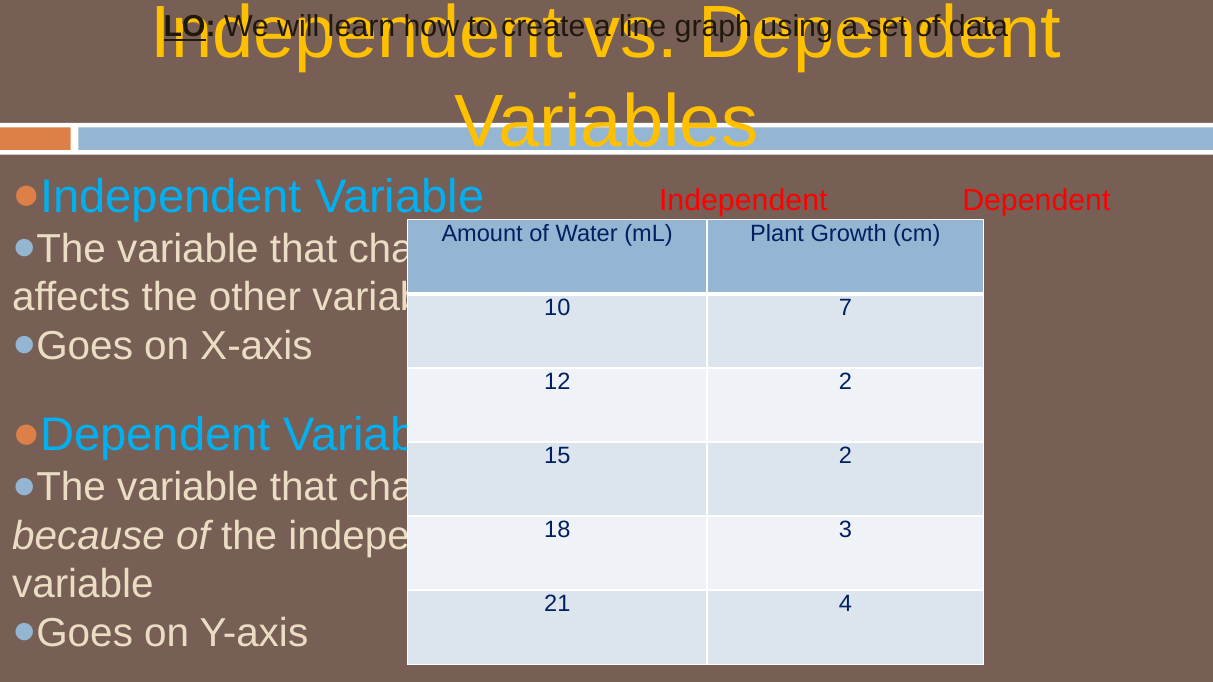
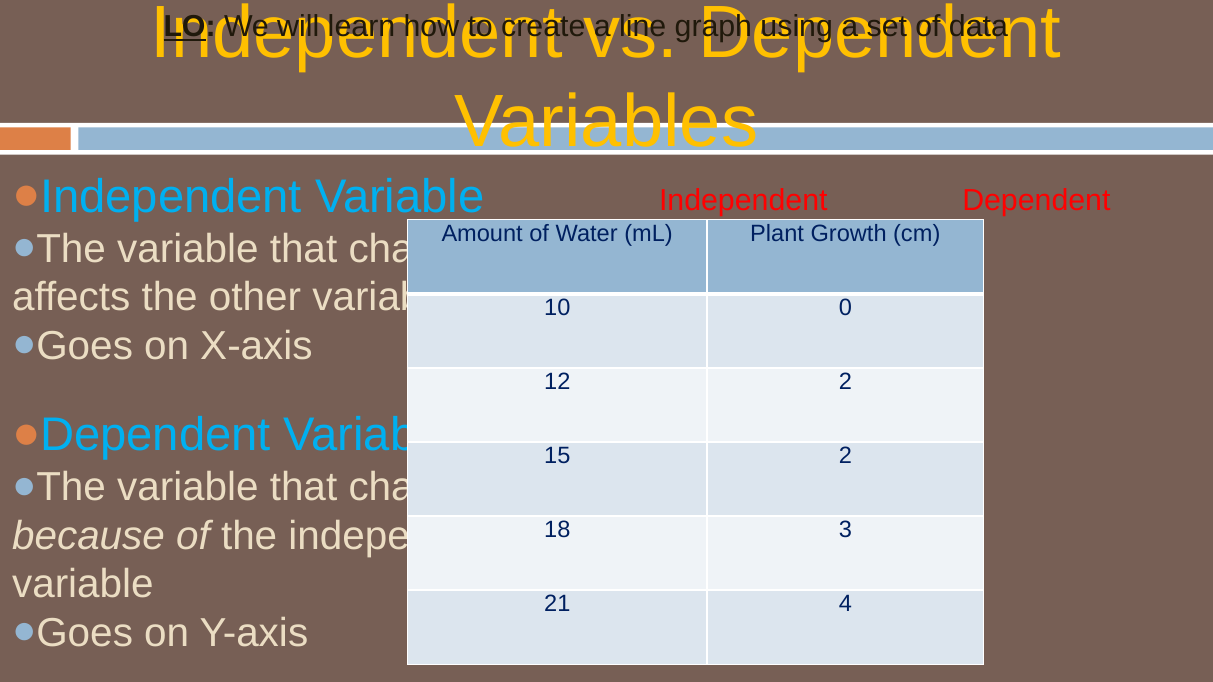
7: 7 -> 0 (845, 308)
